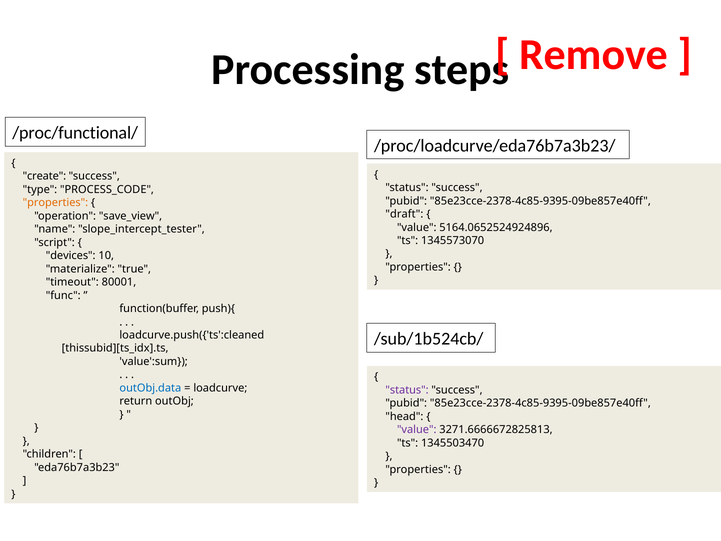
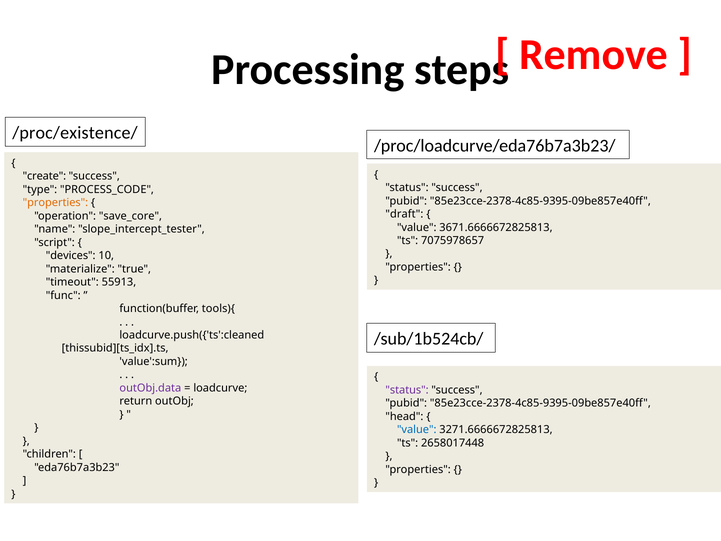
/proc/functional/: /proc/functional/ -> /proc/existence/ (75, 133)
save_view: save_view -> save_core (130, 216)
5164.0652524924896: 5164.0652524924896 -> 3671.6666672825813 (496, 227)
1345573070: 1345573070 -> 7075978657 (453, 241)
80001: 80001 -> 55913 (119, 282)
push){: push){ -> tools){ (218, 308)
outObj.data colour: blue -> purple (150, 388)
value colour: purple -> blue (417, 430)
1345503470: 1345503470 -> 2658017448 (453, 443)
